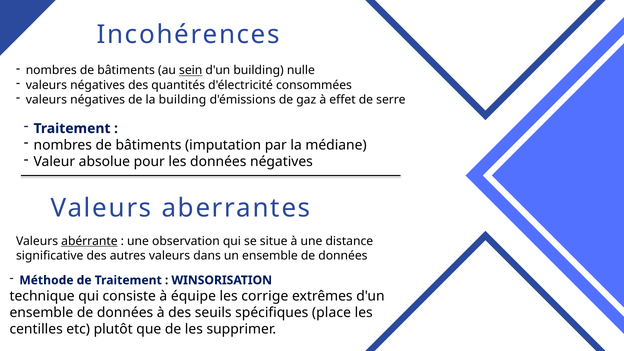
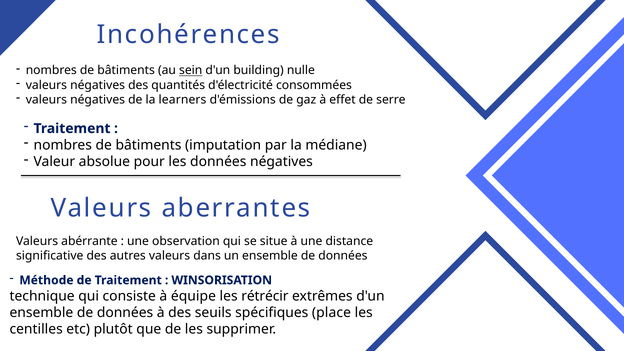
la building: building -> learners (183, 100)
abérrante underline: present -> none (89, 241)
corrige: corrige -> rétrécir (265, 296)
